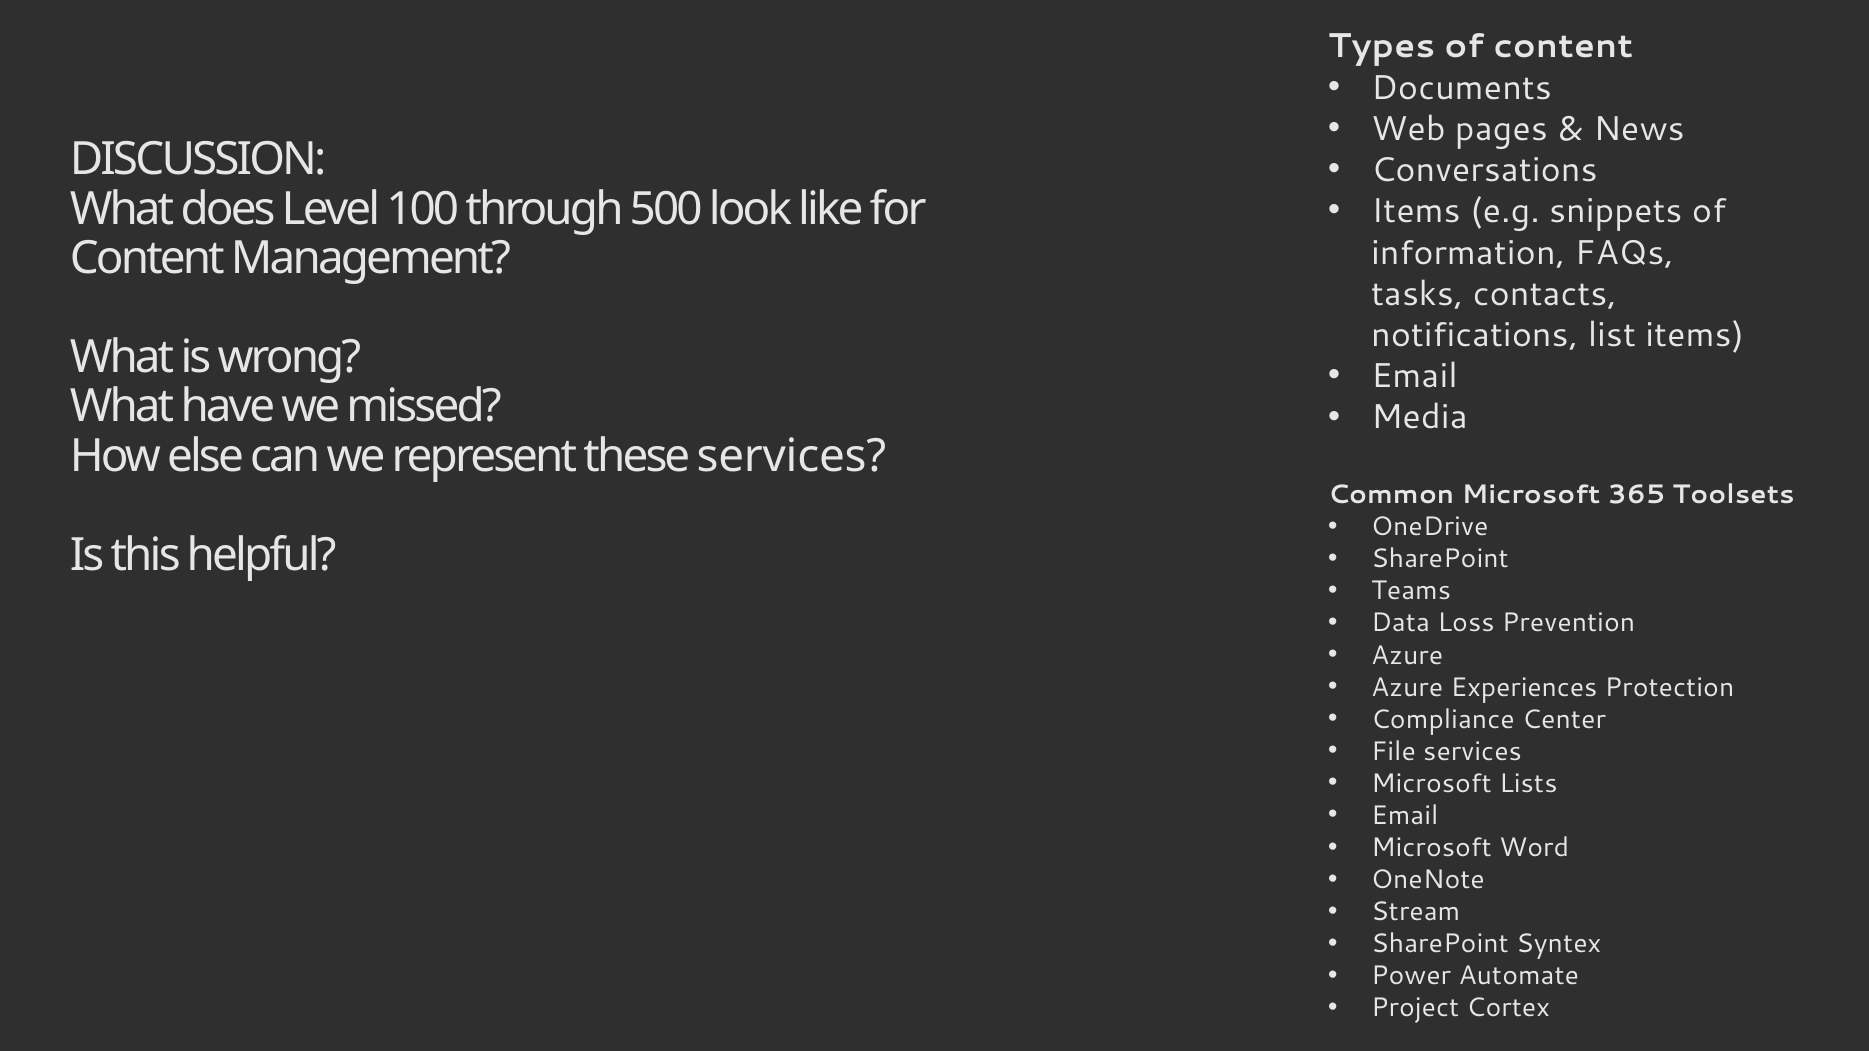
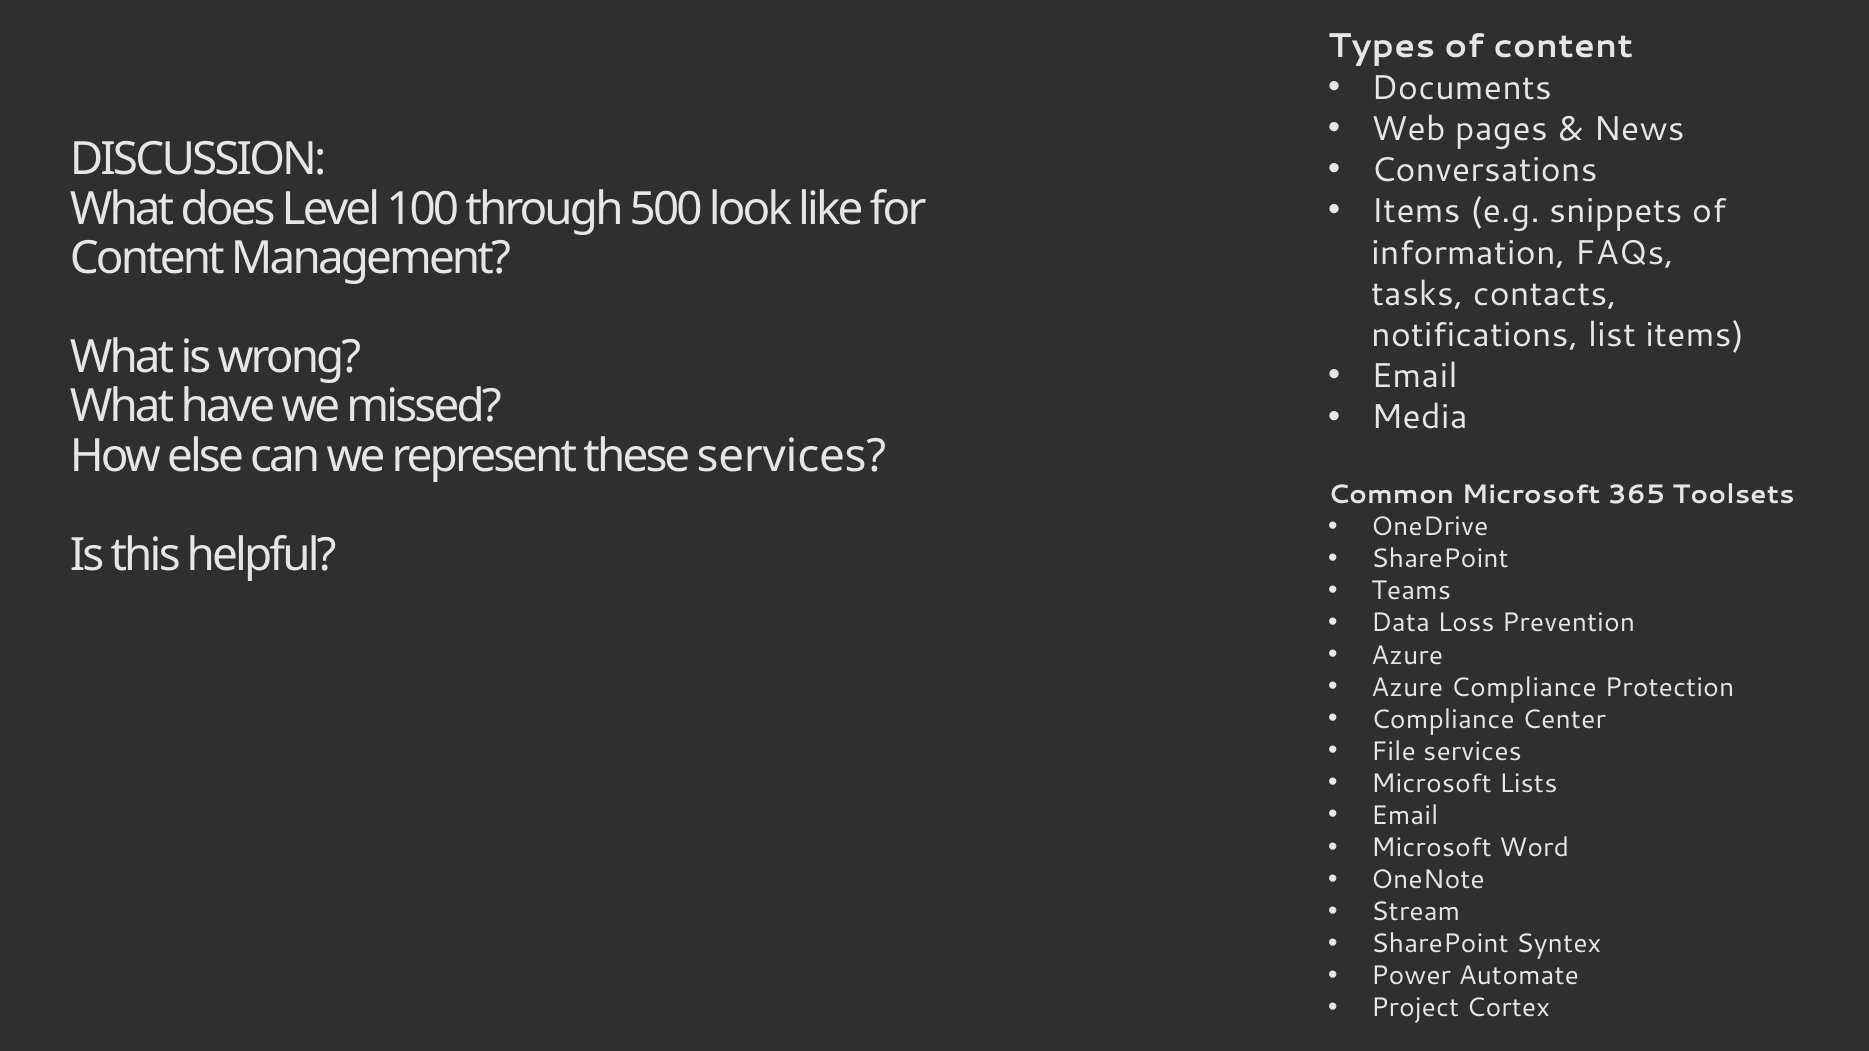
Azure Experiences: Experiences -> Compliance (1524, 687)
